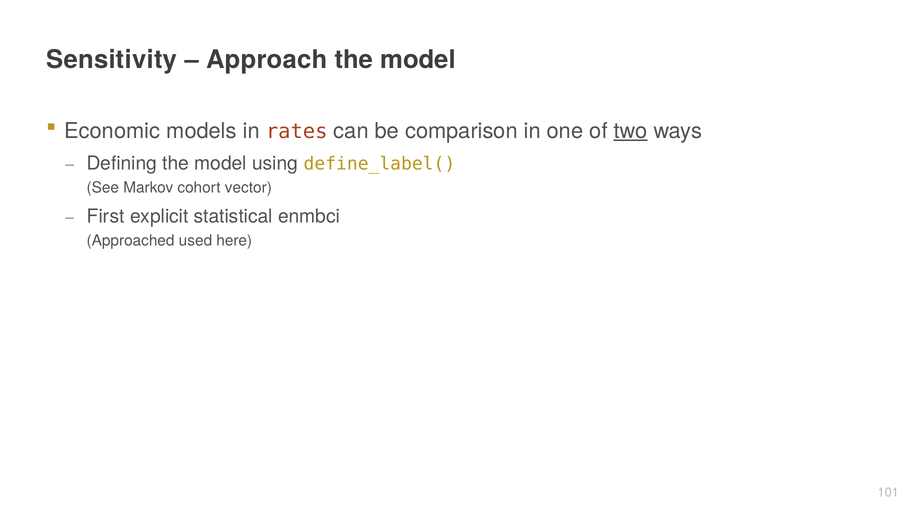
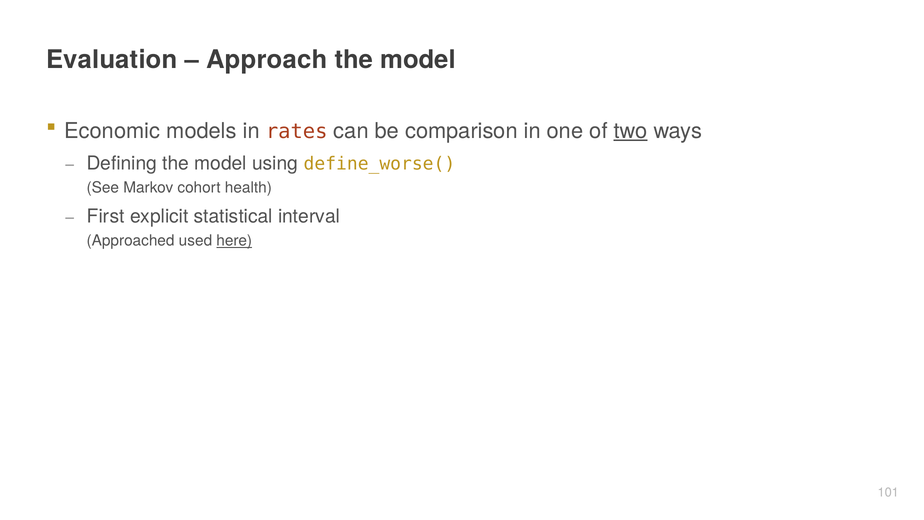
Sensitivity: Sensitivity -> Evaluation (112, 60)
define_label(: define_label( -> define_worse( (379, 164)
vector: vector -> health (248, 187)
enmbci: enmbci -> interval (309, 216)
here underline: none -> present (234, 241)
